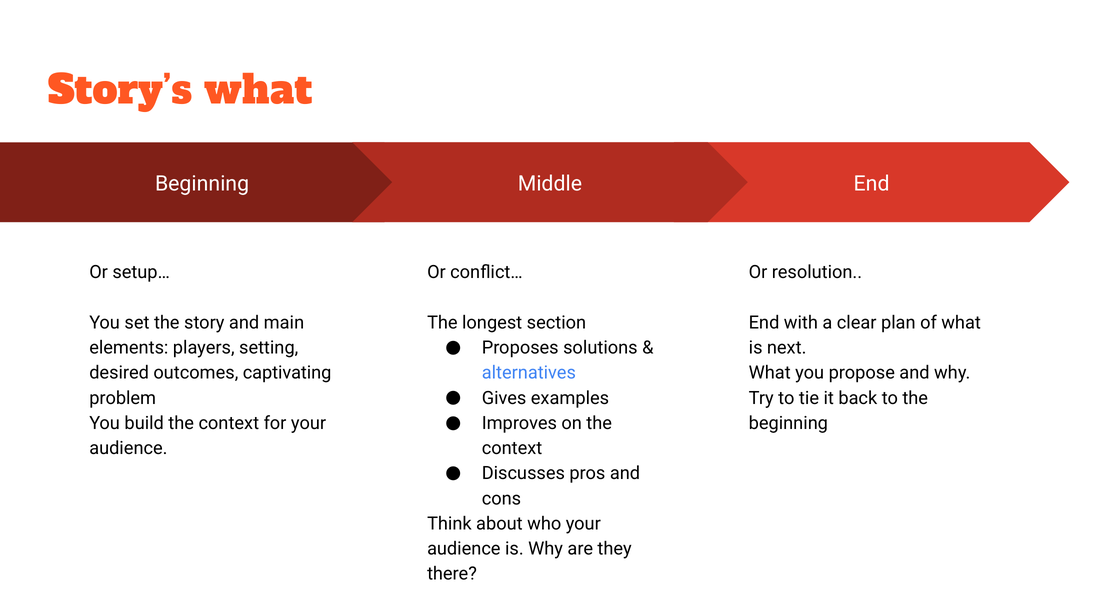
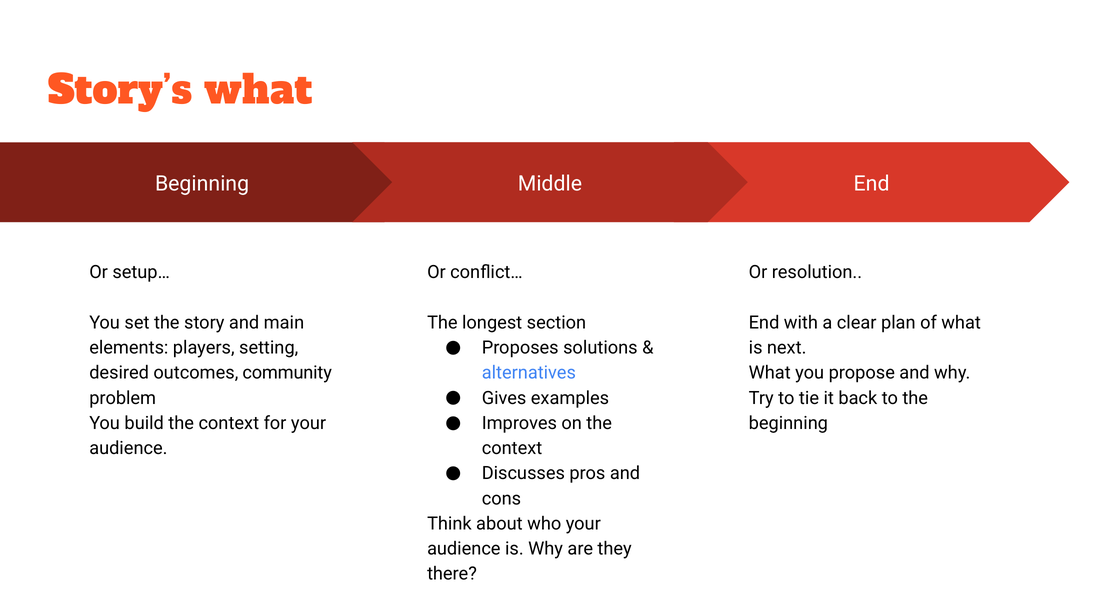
captivating: captivating -> community (287, 373)
